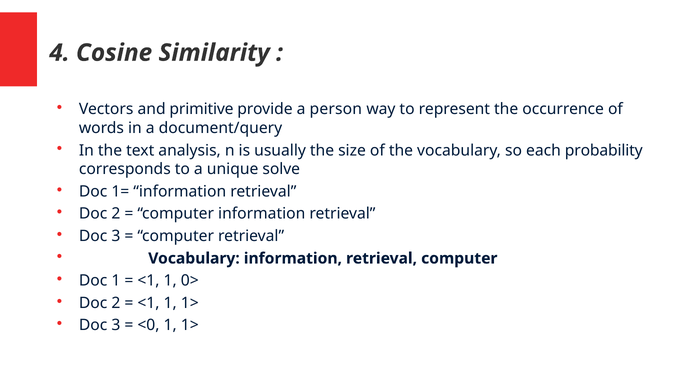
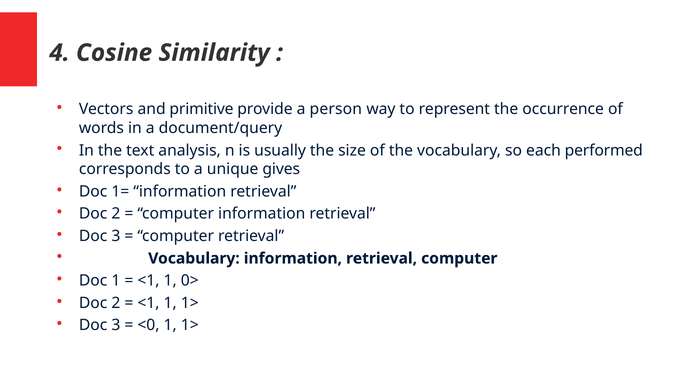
probability: probability -> performed (604, 150)
solve: solve -> gives (281, 169)
